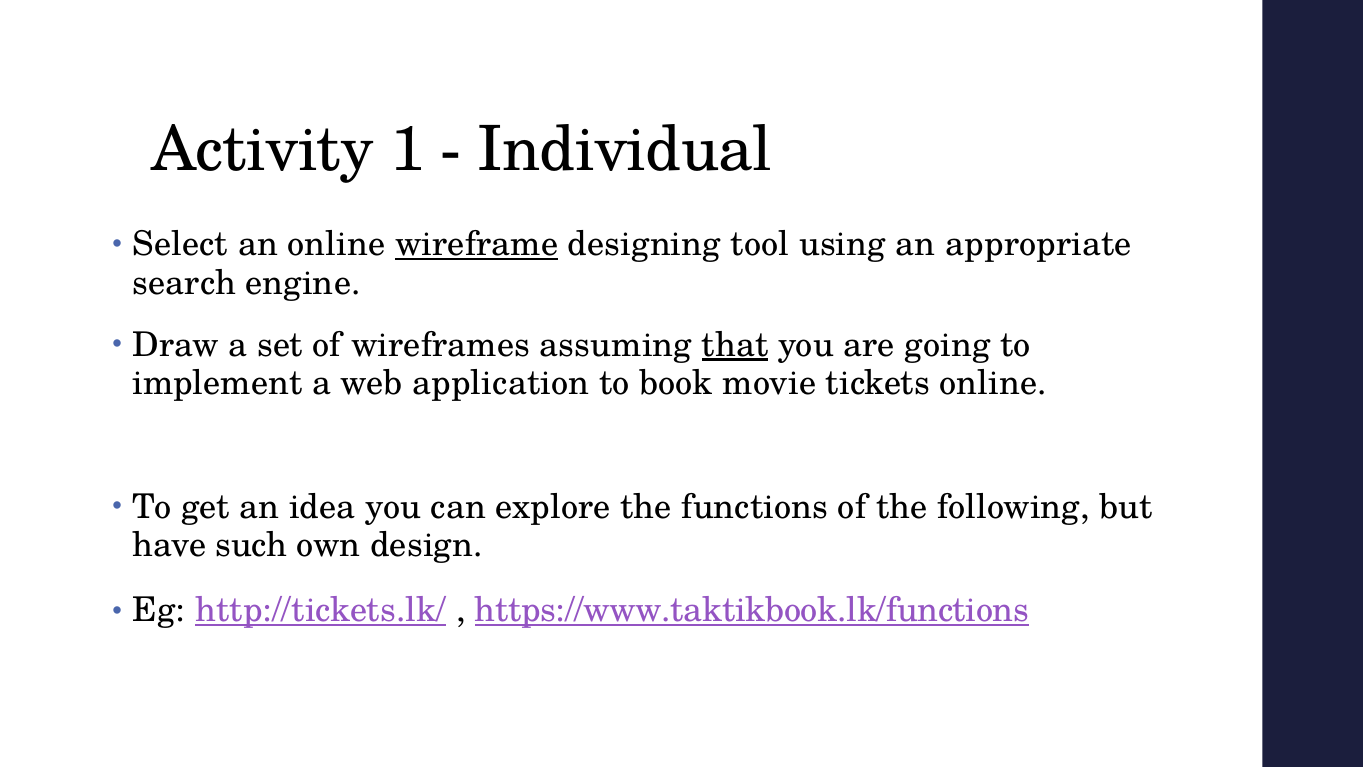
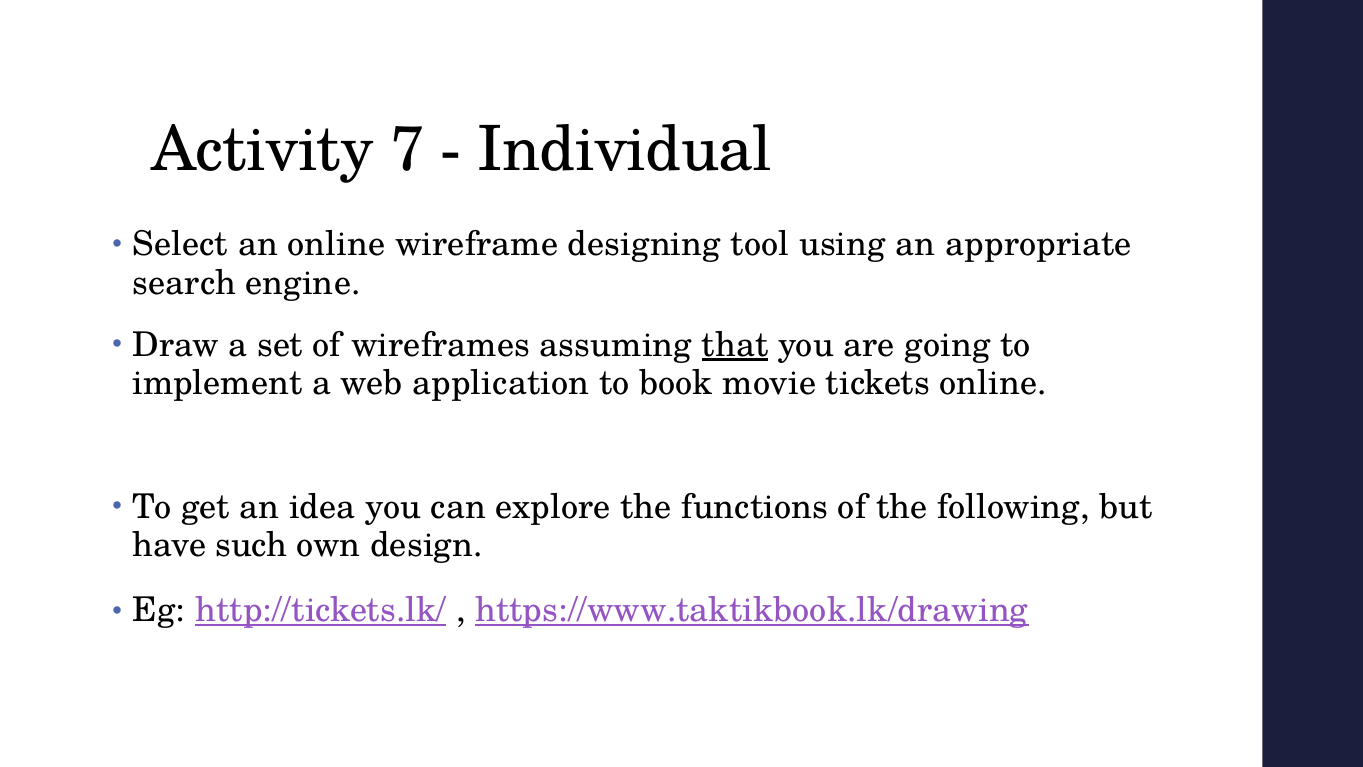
1: 1 -> 7 (408, 150)
wireframe underline: present -> none (477, 244)
https://www.taktikbook.lk/functions: https://www.taktikbook.lk/functions -> https://www.taktikbook.lk/drawing (752, 610)
